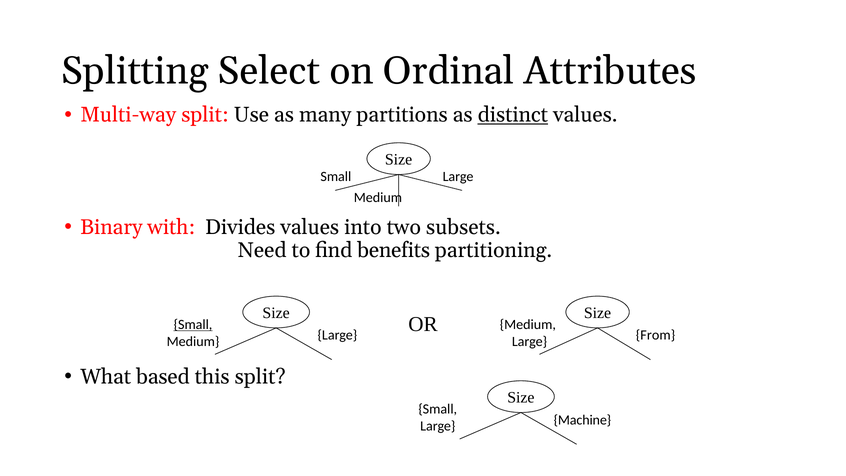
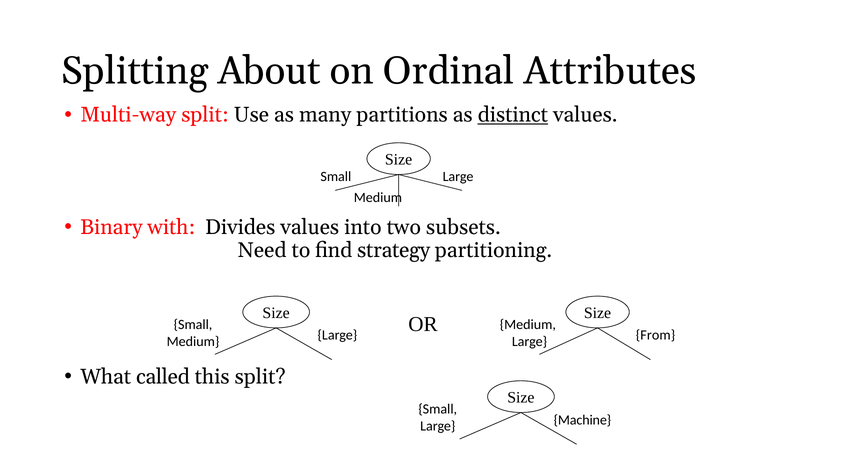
Select: Select -> About (269, 71)
benefits: benefits -> strategy (394, 250)
Small underline: present -> none (193, 325)
based: based -> called (163, 377)
